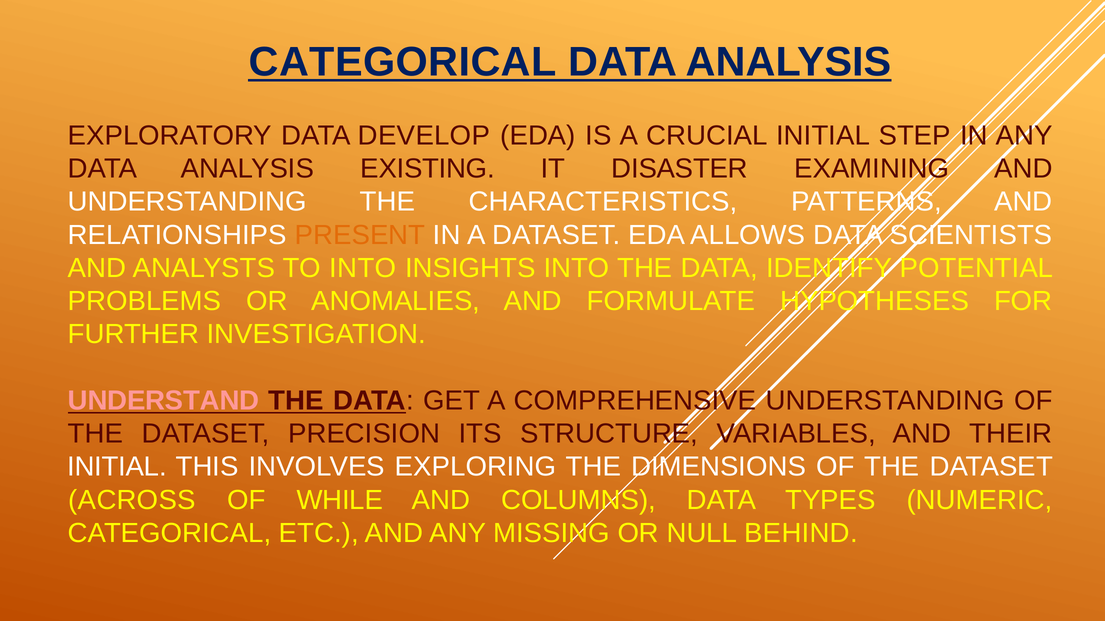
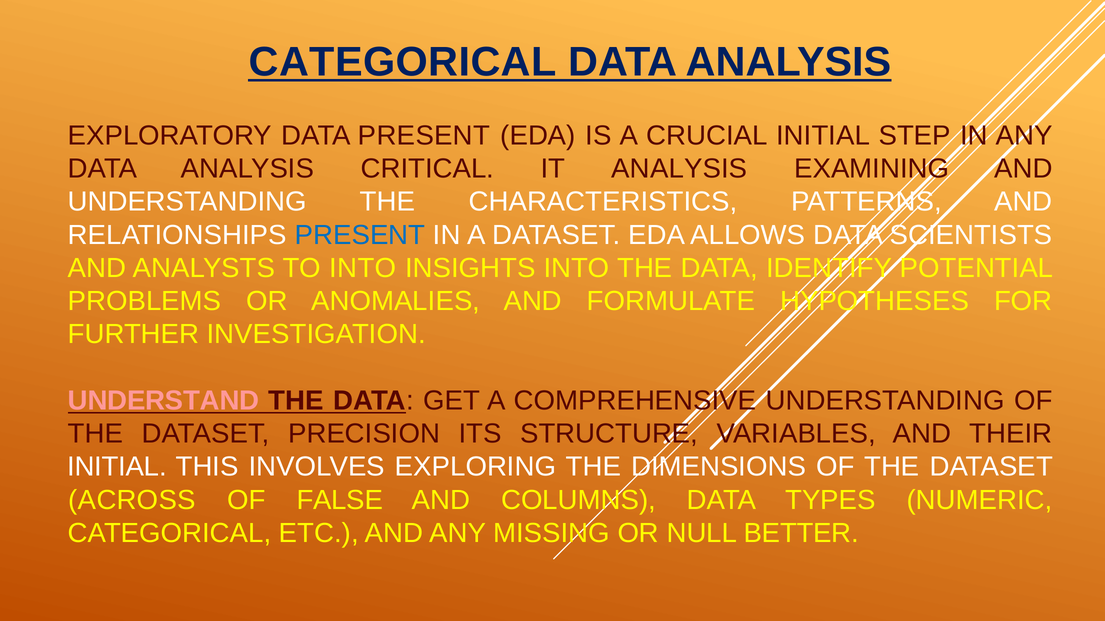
DATA DEVELOP: DEVELOP -> PRESENT (424, 136)
EXISTING: EXISTING -> CRITICAL (427, 169)
IT DISASTER: DISASTER -> ANALYSIS (679, 169)
PRESENT colour: orange -> blue (360, 235)
WHILE: WHILE -> FALSE (340, 500)
BEHIND: BEHIND -> BETTER (801, 534)
